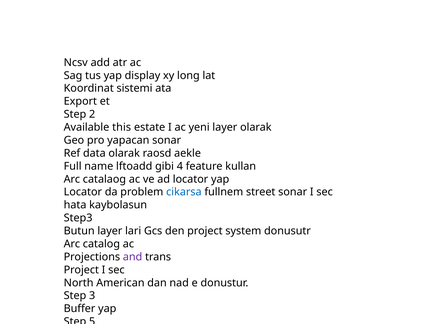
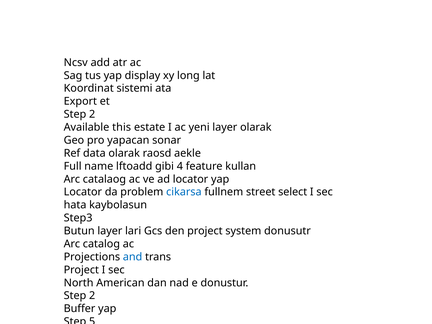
street sonar: sonar -> select (293, 192)
and colour: purple -> blue (133, 257)
3: 3 -> 2 (92, 296)
